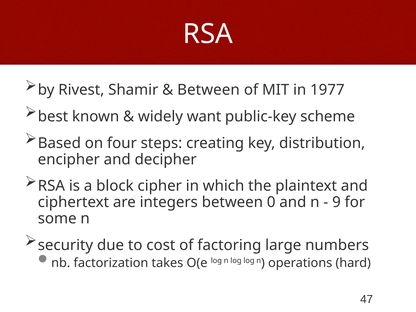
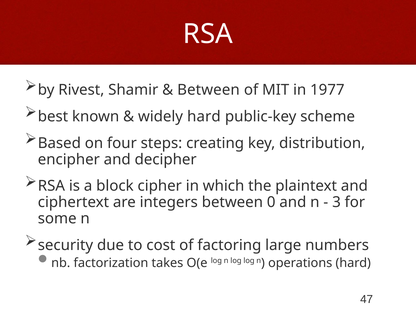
widely want: want -> hard (204, 117)
9: 9 -> 3 (336, 202)
